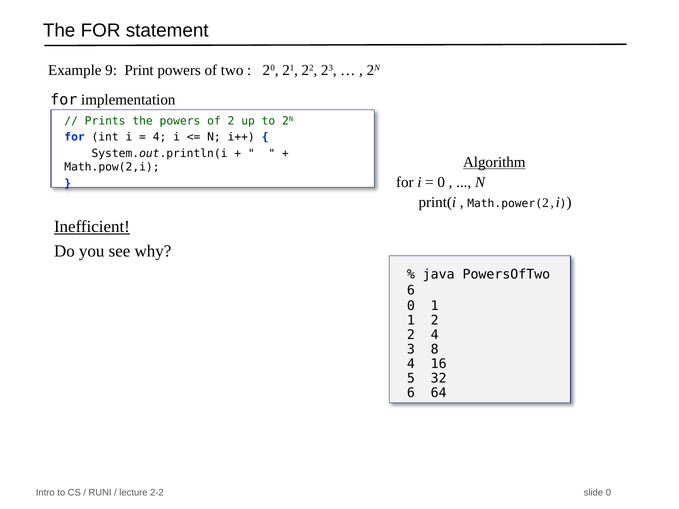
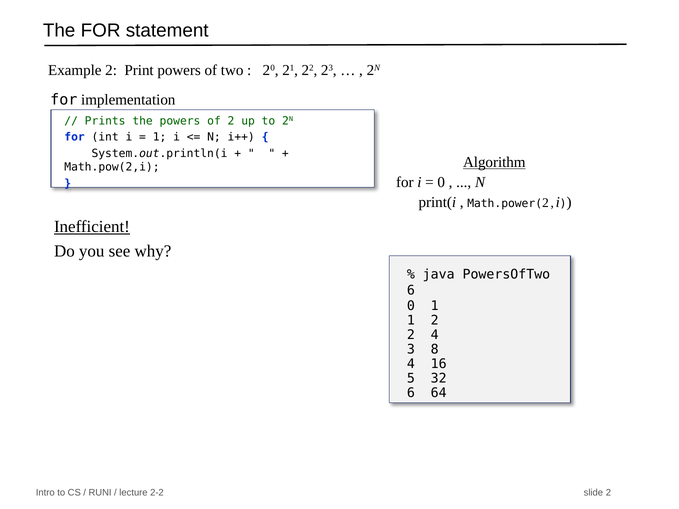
Example 9: 9 -> 2 (111, 70)
4: 4 -> 1 (160, 137)
0: 0 -> 2 (608, 493)
